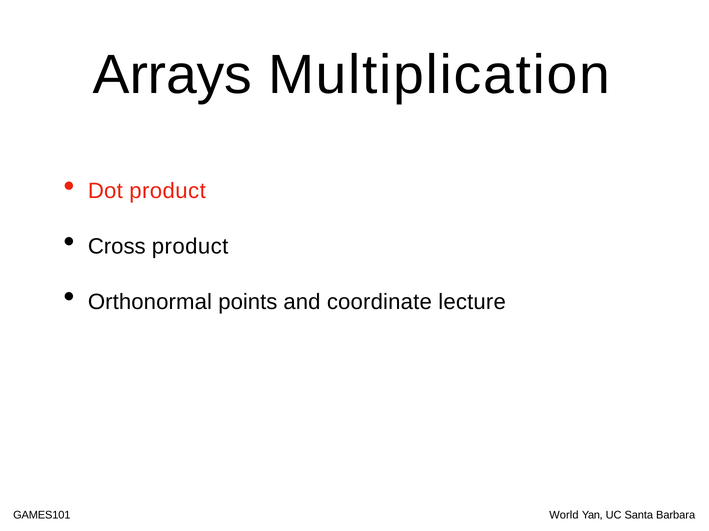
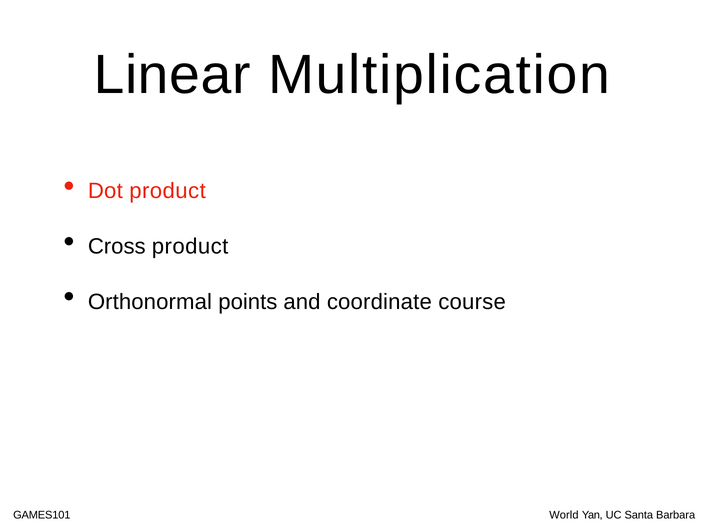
Arrays: Arrays -> Linear (172, 75)
lecture: lecture -> course (472, 302)
